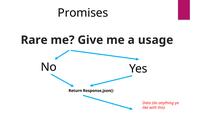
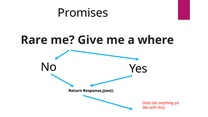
usage: usage -> where (156, 40)
